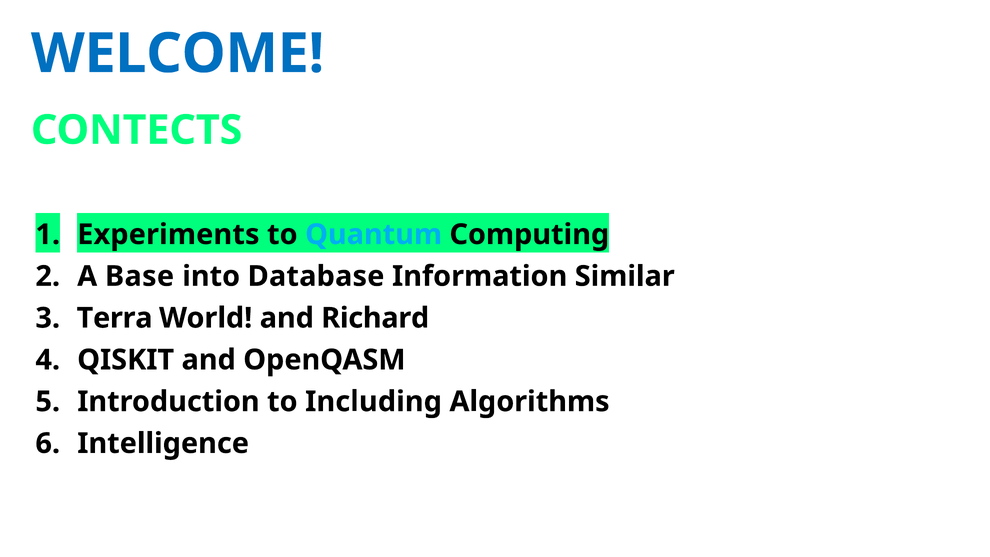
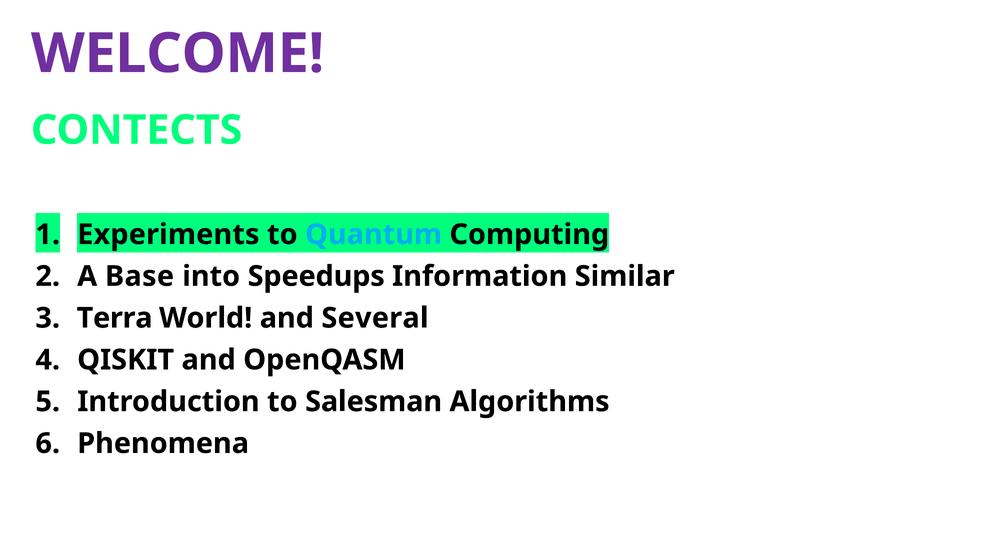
WELCOME colour: blue -> purple (178, 54)
Database: Database -> Speedups (316, 276)
Richard: Richard -> Several (375, 318)
Including: Including -> Salesman (374, 402)
Intelligence: Intelligence -> Phenomena (163, 443)
